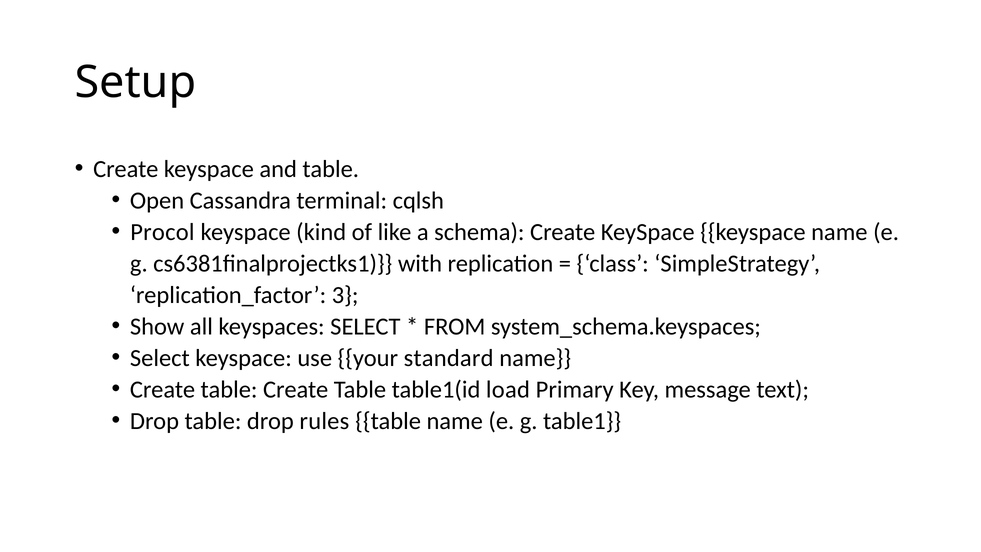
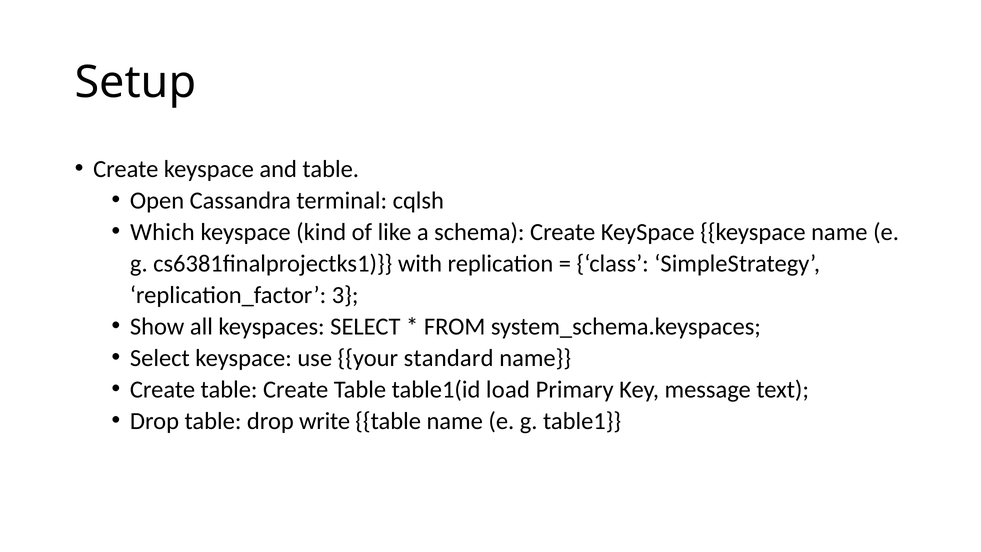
Procol: Procol -> Which (162, 232)
rules: rules -> write (325, 421)
